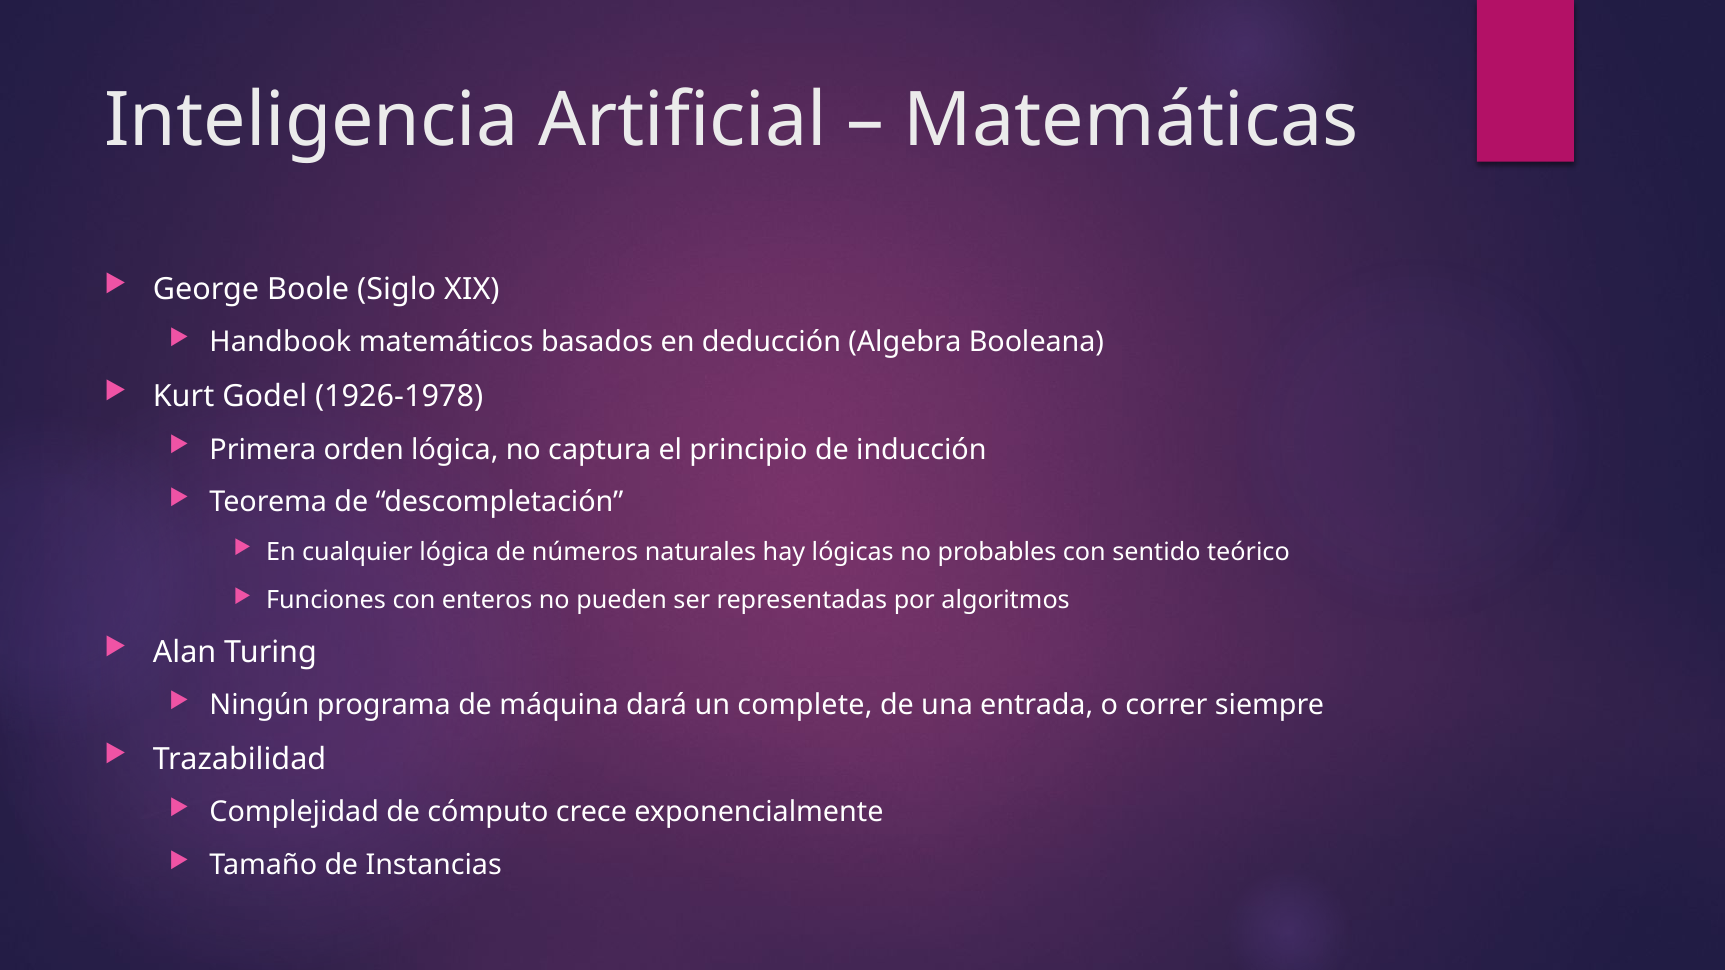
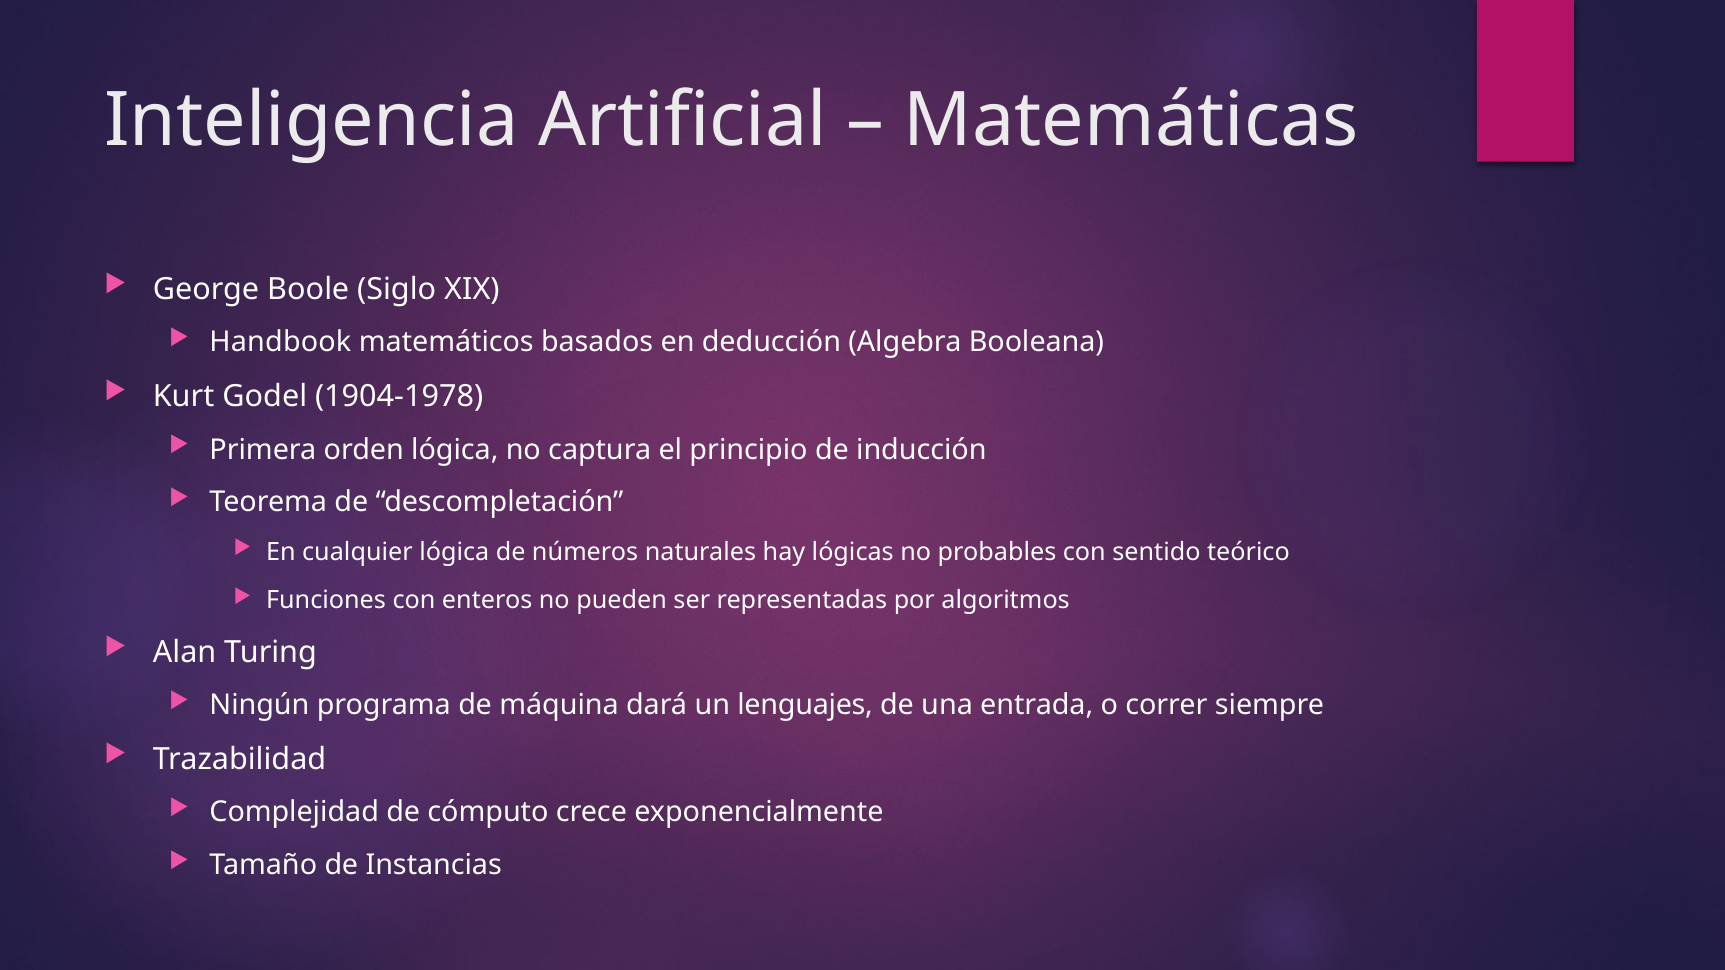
1926-1978: 1926-1978 -> 1904-1978 (399, 396)
complete: complete -> lenguajes (805, 706)
